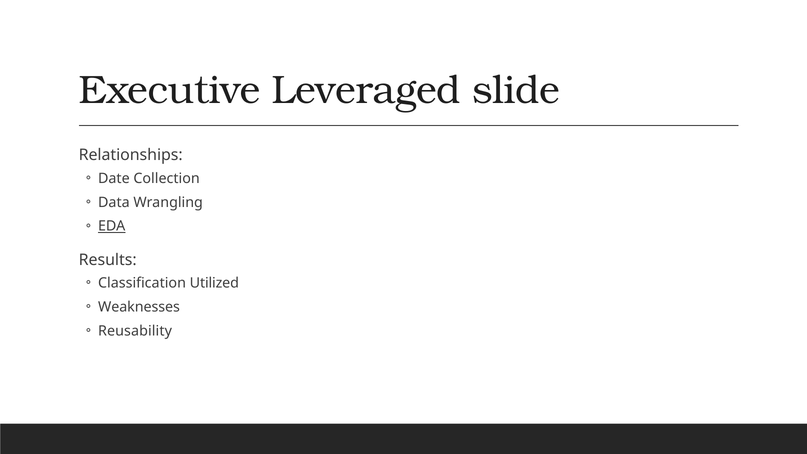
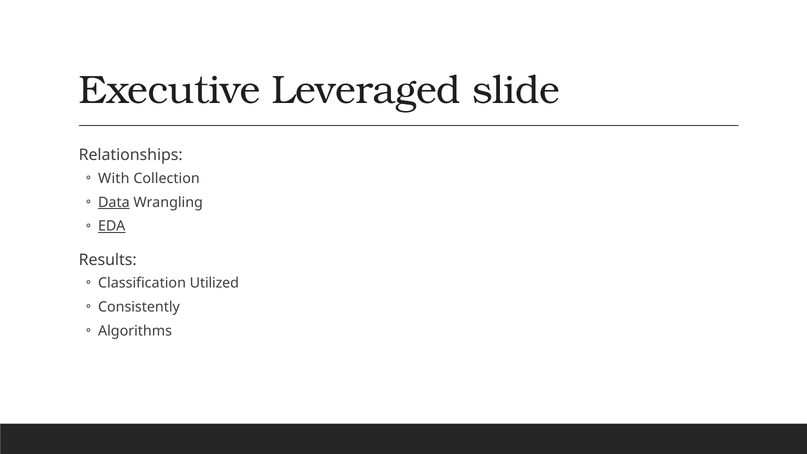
Date: Date -> With (114, 178)
Data underline: none -> present (114, 202)
Weaknesses: Weaknesses -> Consistently (139, 307)
Reusability: Reusability -> Algorithms (135, 331)
